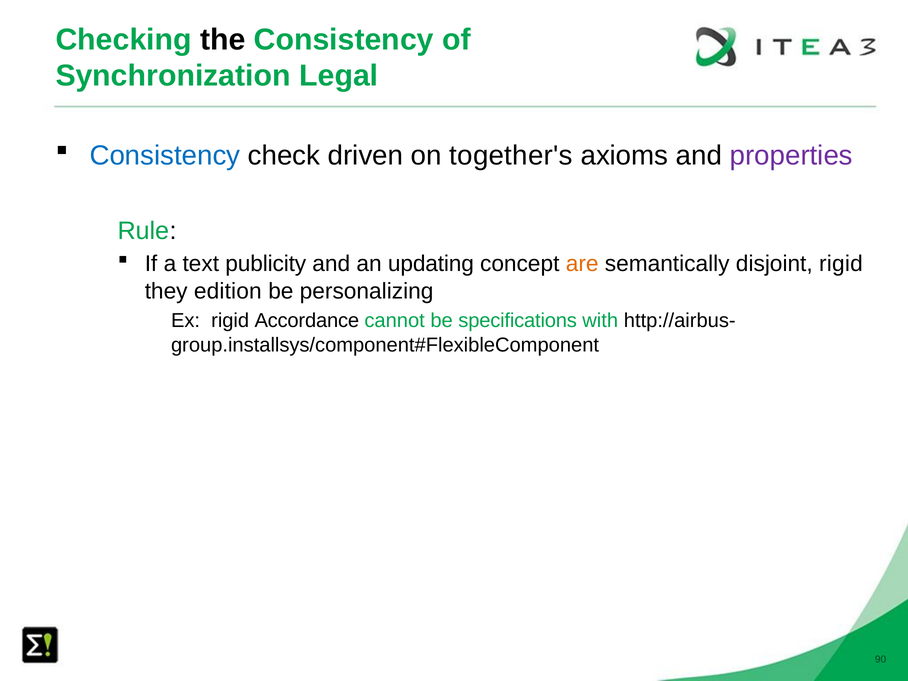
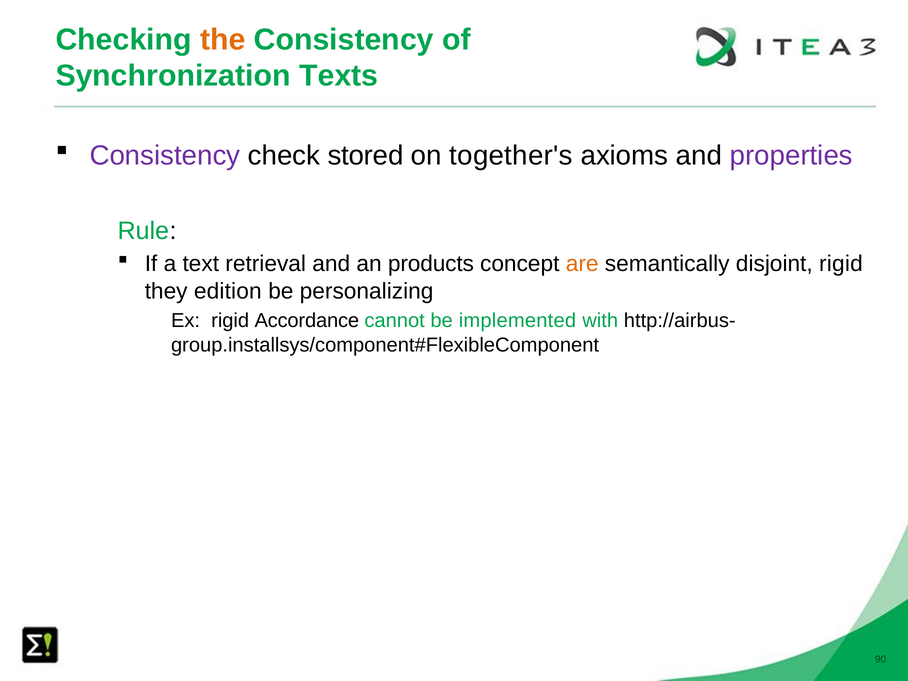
the colour: black -> orange (223, 40)
Legal: Legal -> Texts (339, 76)
Consistency colour: blue -> purple (165, 155)
driven: driven -> stored (366, 155)
publicity: publicity -> retrieval (266, 264)
updating: updating -> products (431, 264)
specifications: specifications -> implemented (517, 321)
